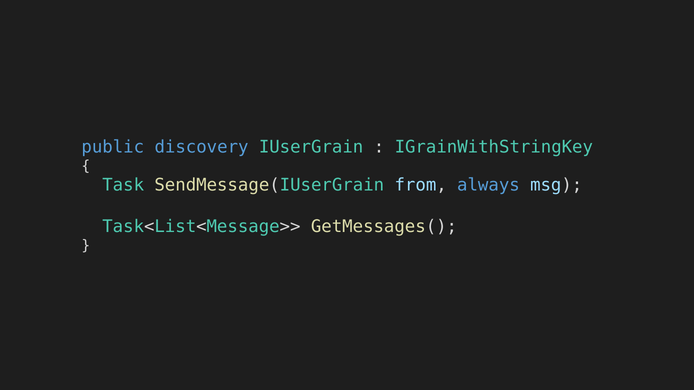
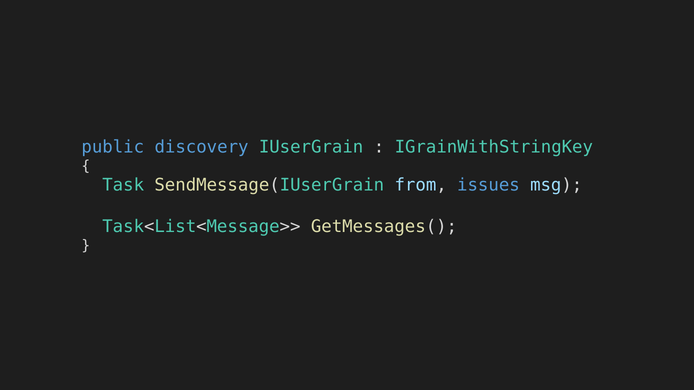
always: always -> issues (488, 185)
